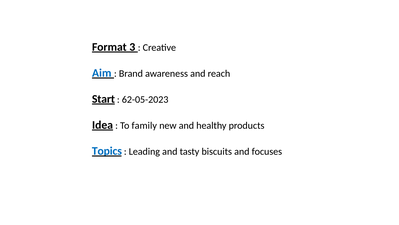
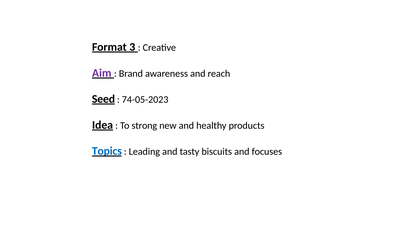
Aim colour: blue -> purple (102, 73)
Start: Start -> Seed (103, 99)
62-05-2023: 62-05-2023 -> 74-05-2023 (145, 99)
family: family -> strong (144, 125)
